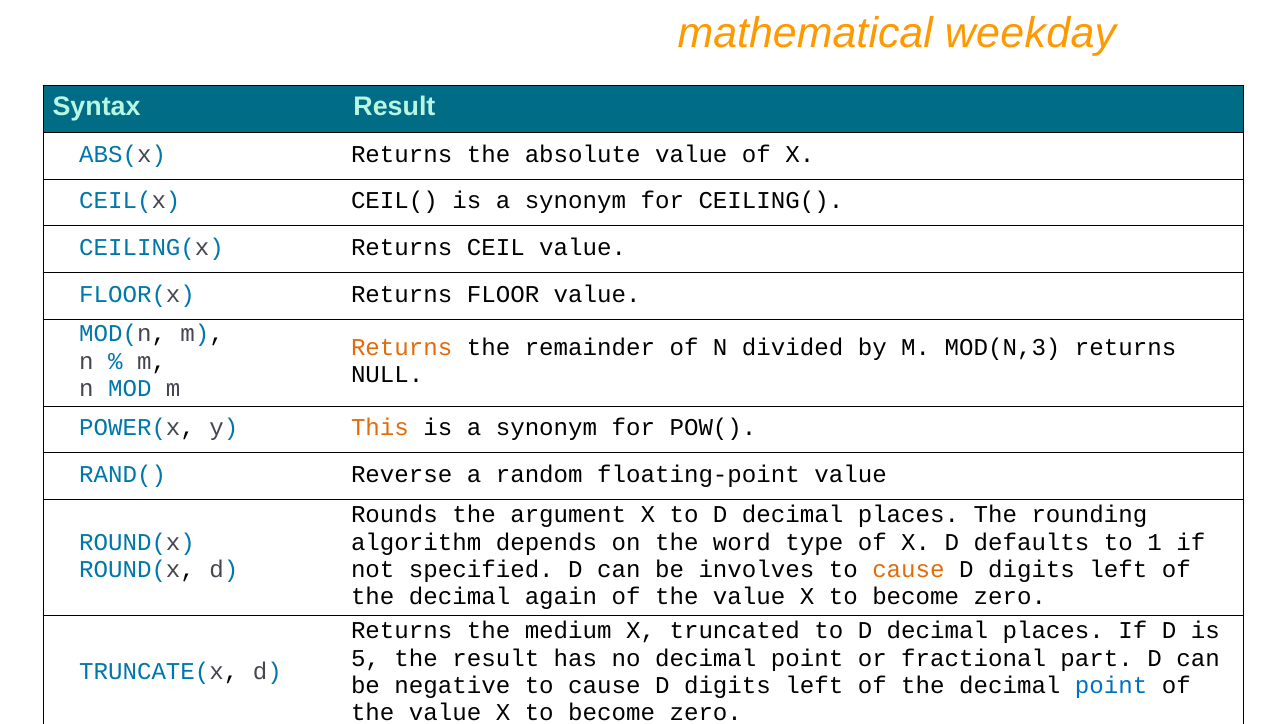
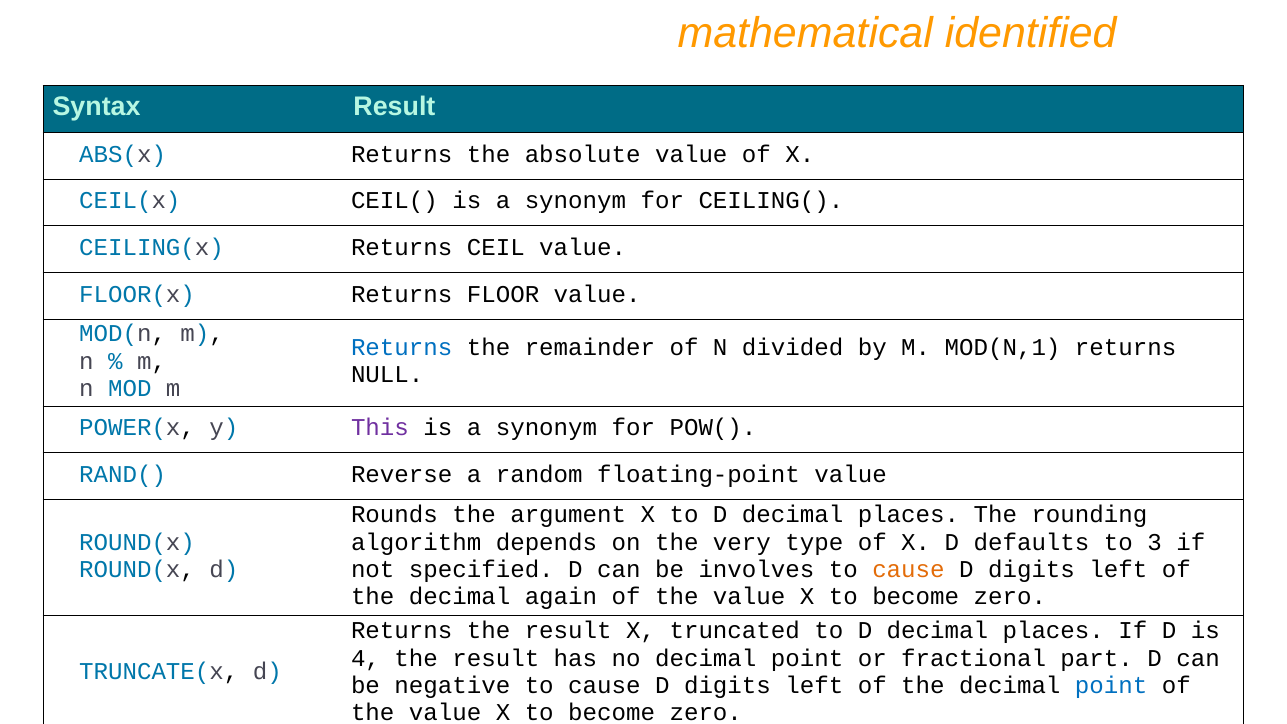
weekday: weekday -> identified (1031, 33)
Returns colour: orange -> blue (402, 347)
MOD(N,3: MOD(N,3 -> MOD(N,1 (1003, 347)
This colour: orange -> purple (380, 428)
word: word -> very (742, 542)
1: 1 -> 3 (1155, 542)
Returns the medium: medium -> result (568, 631)
5: 5 -> 4 (365, 658)
